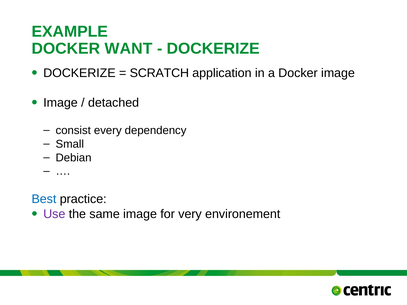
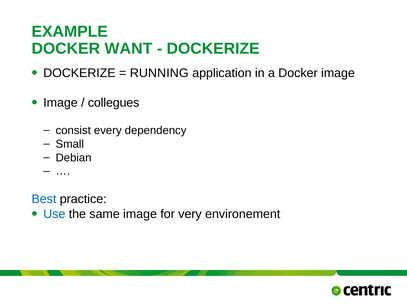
SCRATCH: SCRATCH -> RUNNING (159, 73)
detached: detached -> collegues (114, 103)
Use colour: purple -> blue (54, 214)
